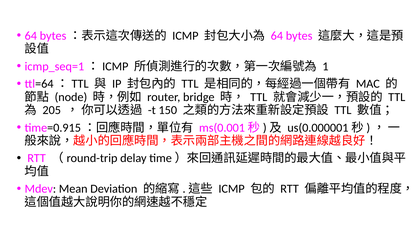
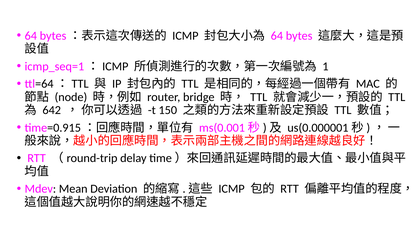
205: 205 -> 642 (52, 110)
